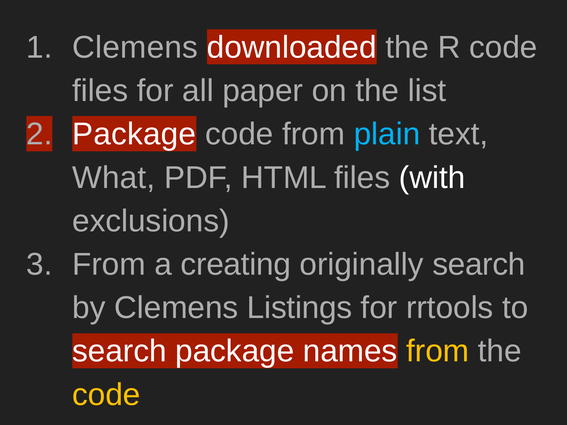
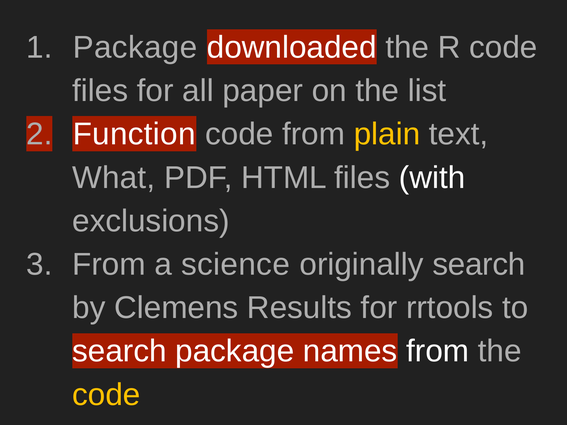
Clemens: Clemens -> Package (135, 47)
Package: Package -> Function (134, 134)
plain colour: light blue -> yellow (387, 134)
creating: creating -> science (236, 265)
Listings: Listings -> Results (299, 308)
from colour: yellow -> white (438, 351)
